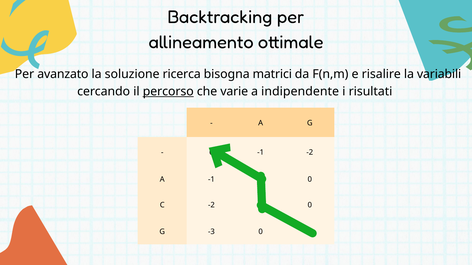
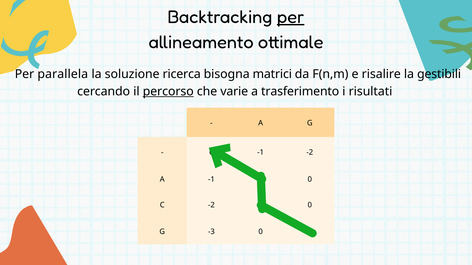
per underline: none -> present (291, 17)
avanzato: avanzato -> parallela (63, 74)
variabili: variabili -> gestibili (439, 74)
indipendente: indipendente -> trasferimento (300, 92)
